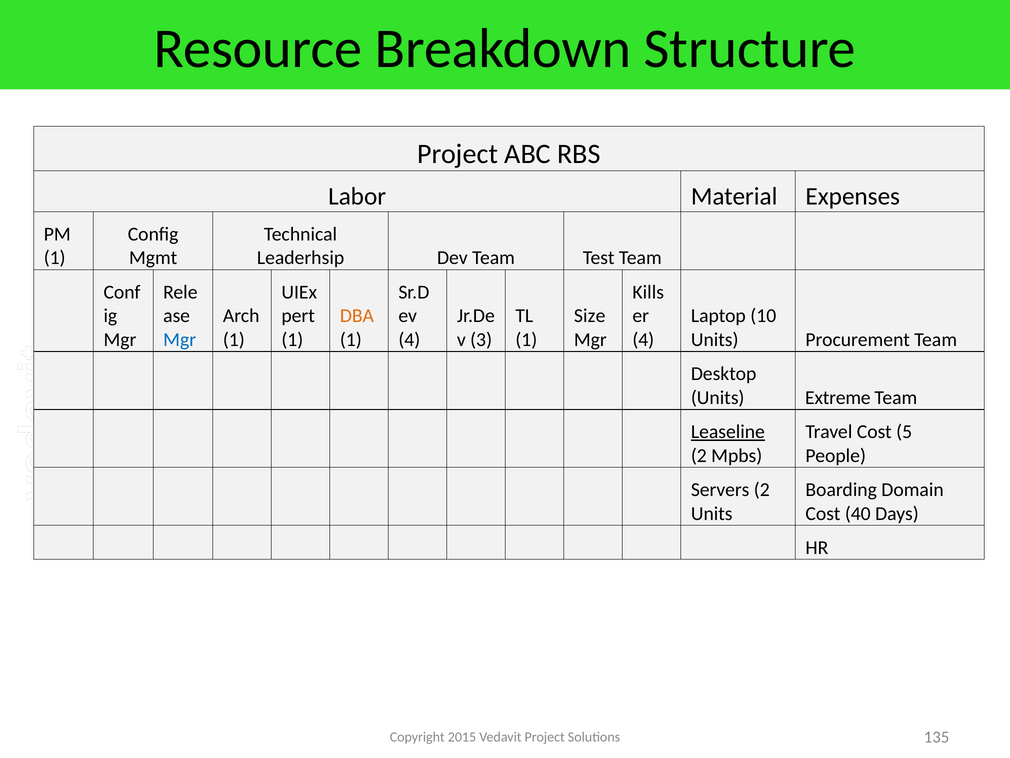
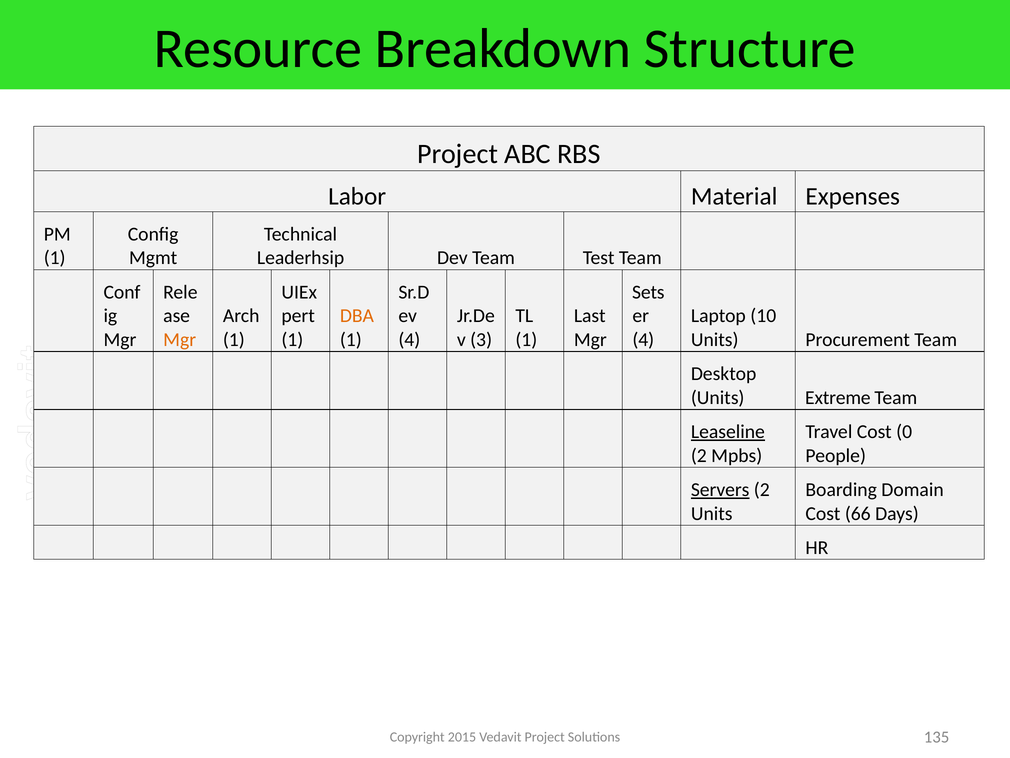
Kills: Kills -> Sets (648, 292)
Size: Size -> Last (590, 316)
Mgr colour: blue -> orange (180, 340)
5: 5 -> 0 (904, 432)
Servers underline: none -> present (720, 489)
40: 40 -> 66 (858, 513)
